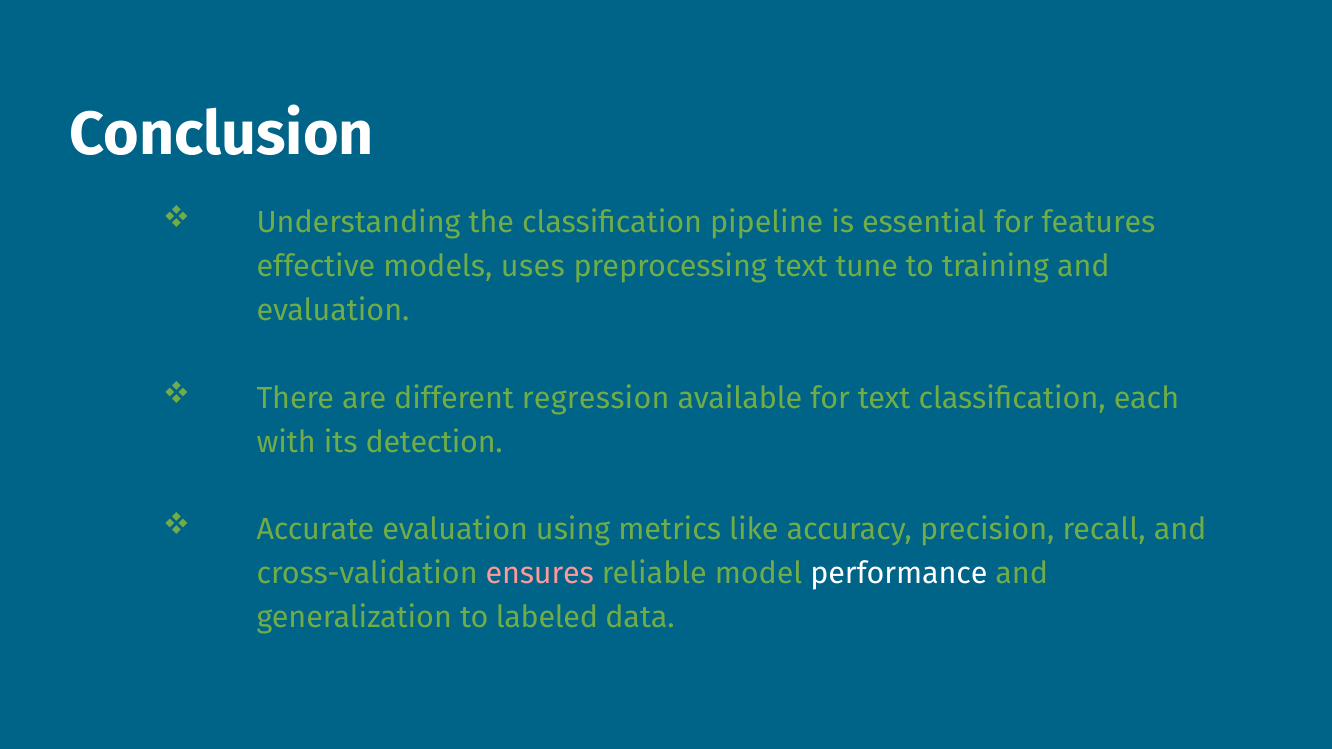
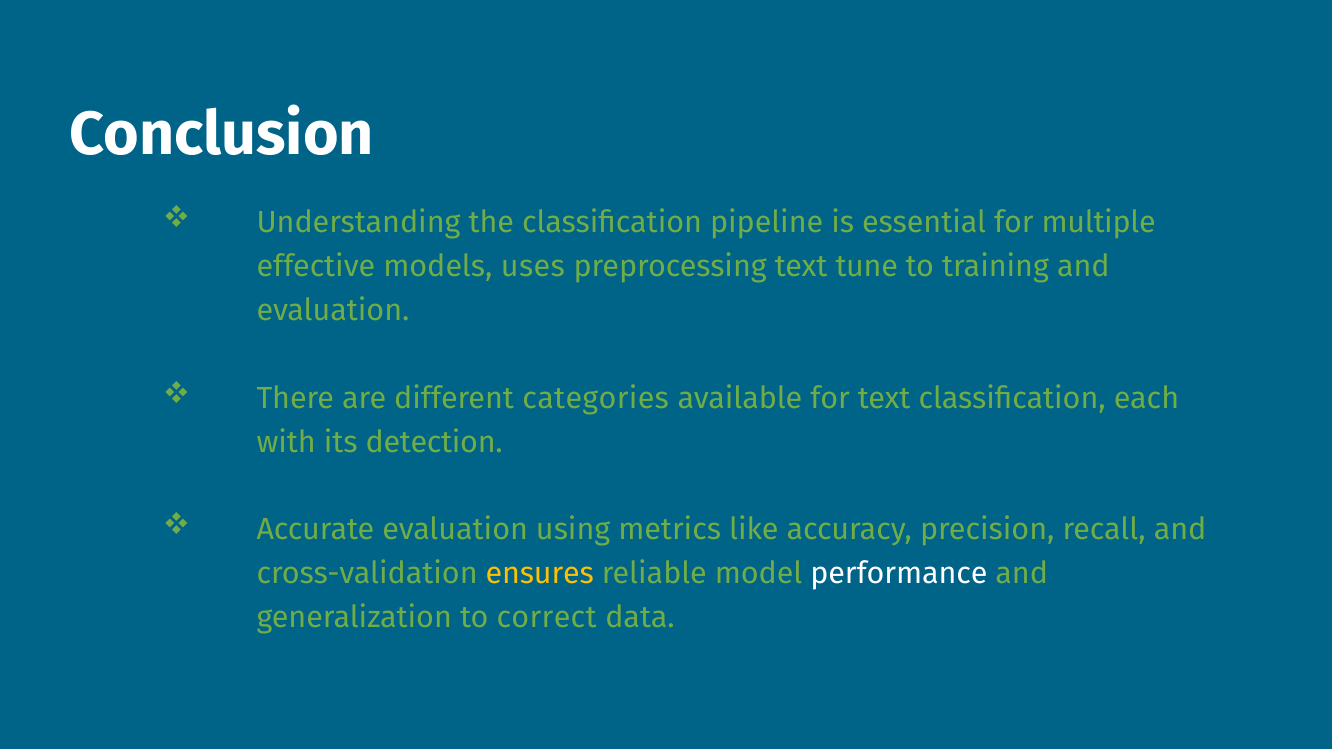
features: features -> multiple (1099, 222)
regression: regression -> categories (596, 398)
ensures colour: pink -> yellow (540, 574)
labeled: labeled -> correct (547, 618)
